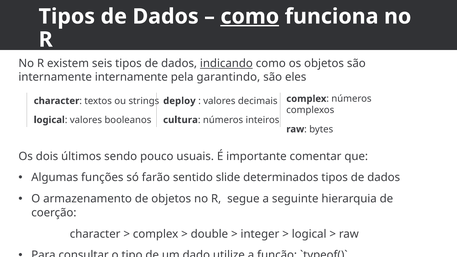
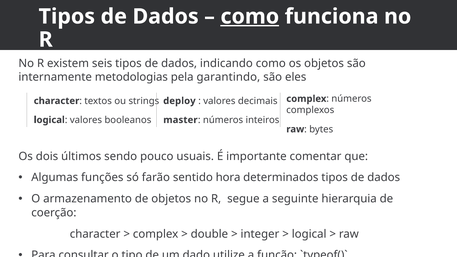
indicando underline: present -> none (226, 63)
internamente internamente: internamente -> metodologias (131, 77)
cultura: cultura -> master (180, 120)
slide: slide -> hora (228, 178)
